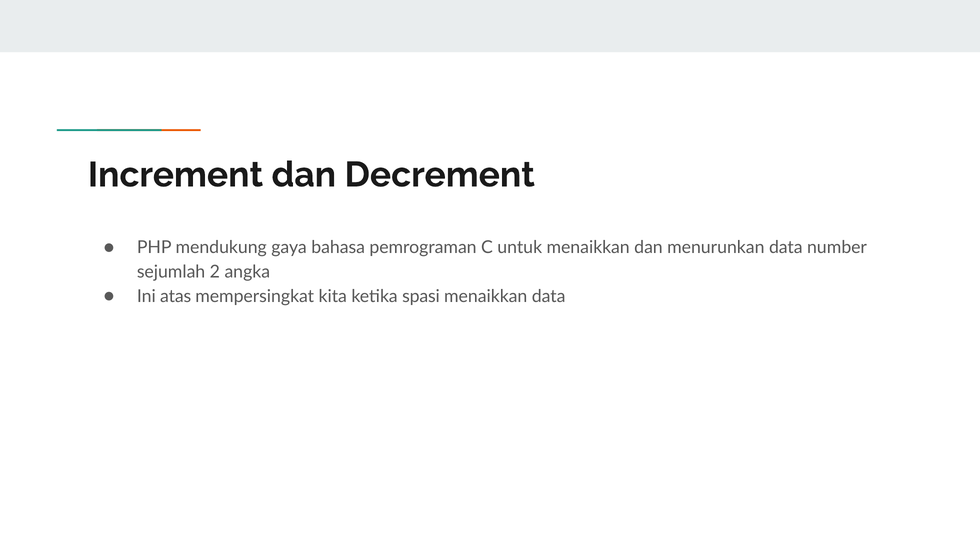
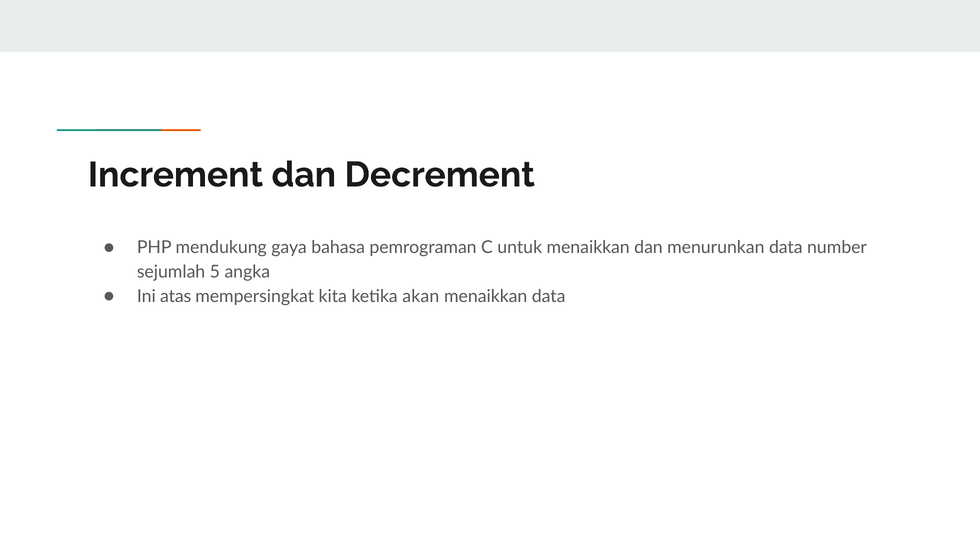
2: 2 -> 5 (215, 272)
spasi: spasi -> akan (421, 296)
